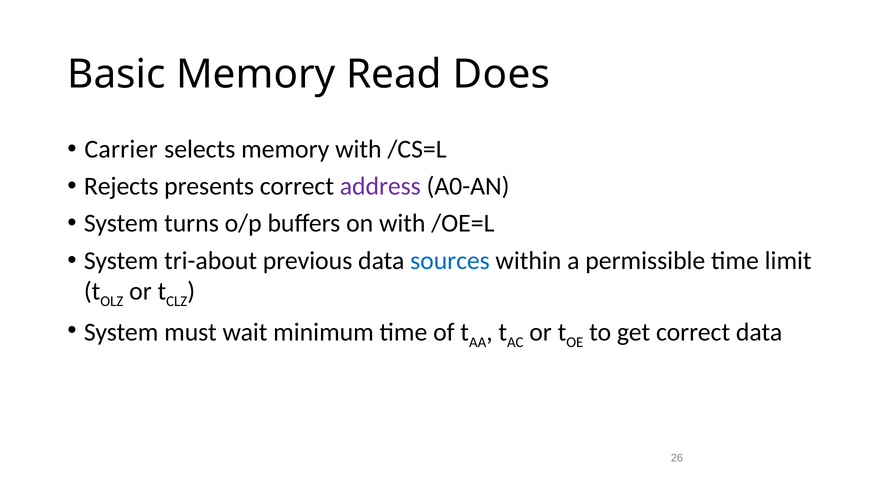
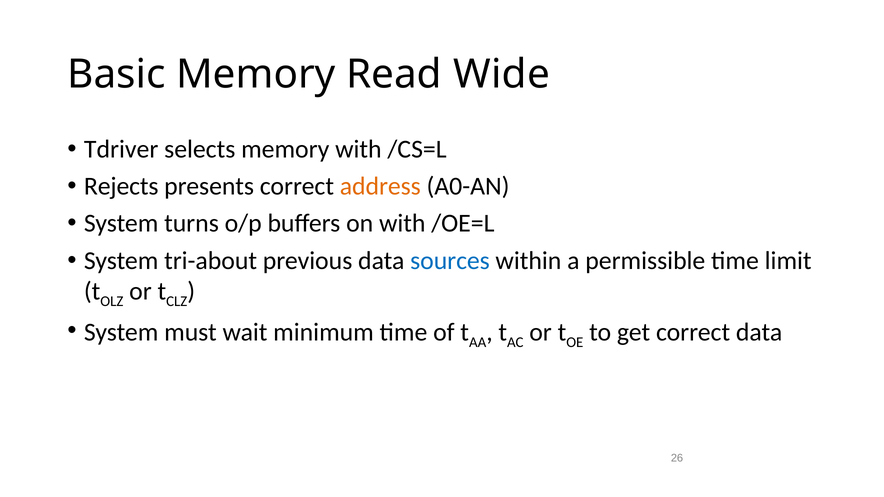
Does: Does -> Wide (502, 74)
Carrier: Carrier -> Tdriver (121, 149)
address colour: purple -> orange (380, 187)
